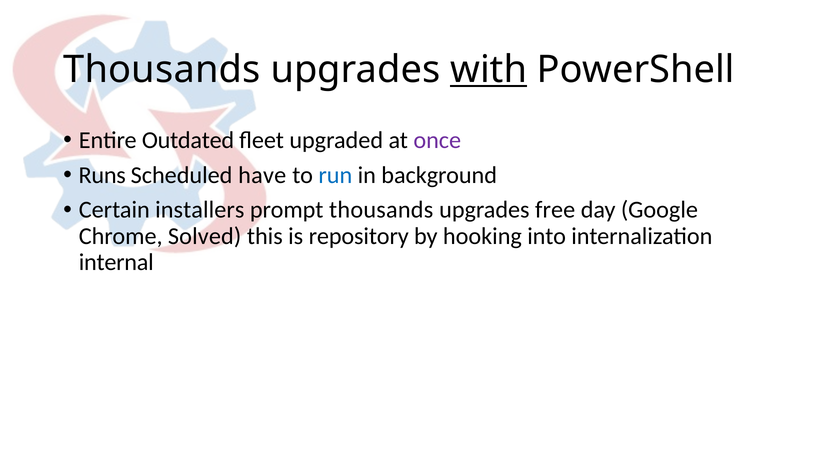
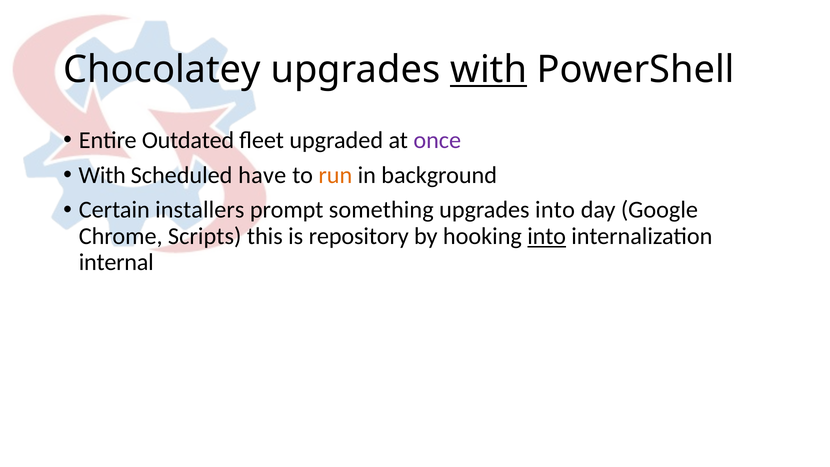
Thousands: Thousands -> Chocolatey (162, 70)
Runs: Runs -> With (102, 175)
run colour: blue -> orange (335, 175)
prompt thousands: thousands -> something (381, 210)
upgrades free: free -> into (555, 210)
Solved: Solved -> Scripts (205, 236)
into underline: none -> present (547, 236)
